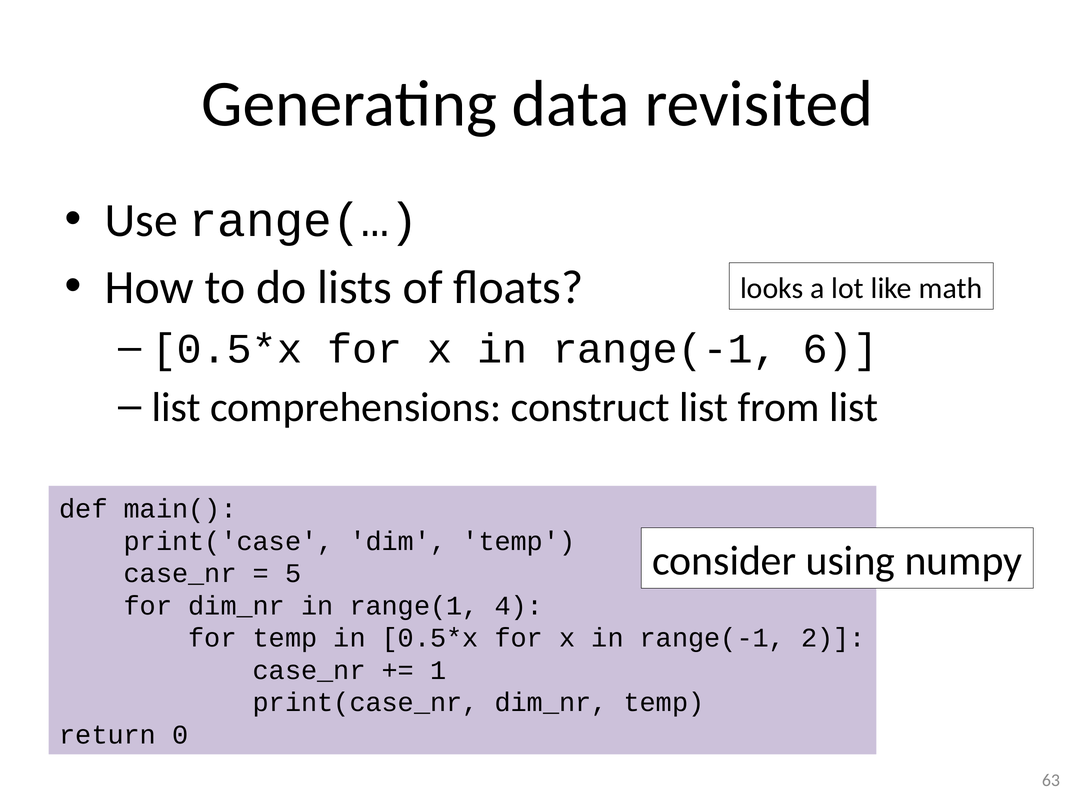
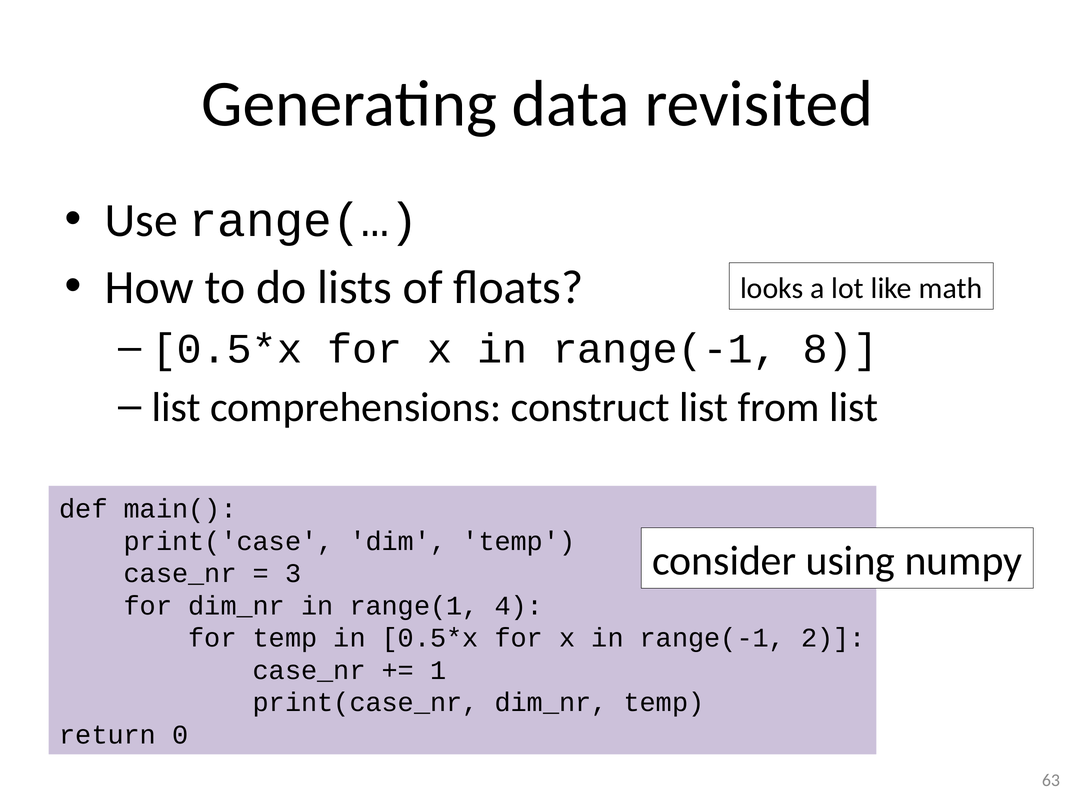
6: 6 -> 8 (841, 349)
5: 5 -> 3 (293, 574)
